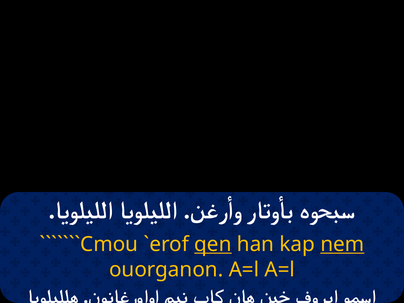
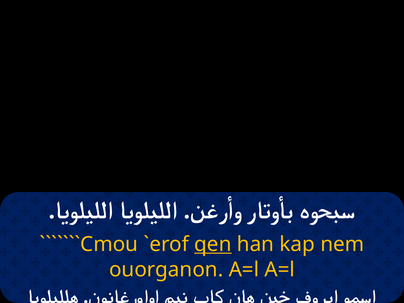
nem underline: present -> none (342, 244)
